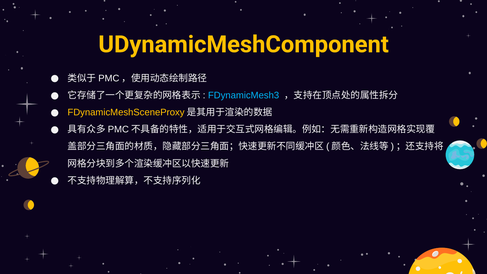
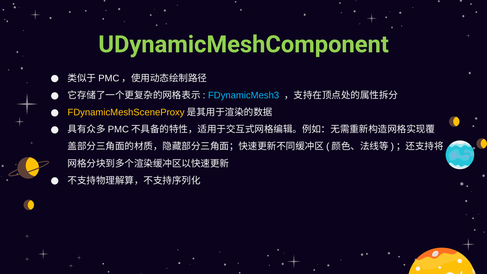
UDynamicMeshComponent colour: yellow -> light green (244, 44)
